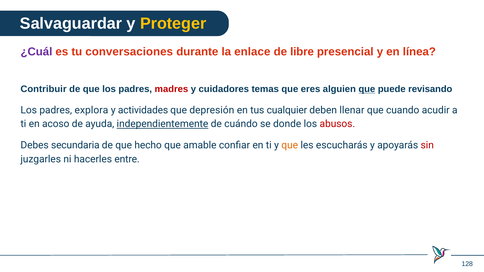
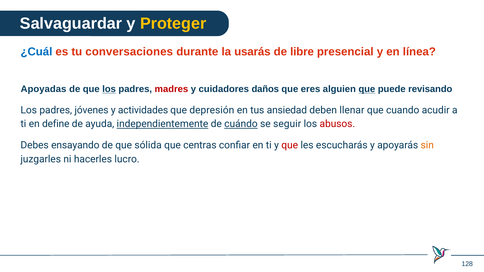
¿Cuál colour: purple -> blue (36, 52)
enlace: enlace -> usarás (252, 52)
Contribuir: Contribuir -> Apoyadas (44, 89)
los underline: none -> present (109, 89)
temas: temas -> daños (265, 89)
explora: explora -> jóvenes (92, 110)
cualquier: cualquier -> ansiedad (287, 110)
acoso: acoso -> define (56, 124)
cuándo underline: none -> present (241, 124)
donde: donde -> seguir (287, 124)
secundaria: secundaria -> ensayando (75, 145)
hecho: hecho -> sólida (148, 145)
amable: amable -> centras (200, 145)
que colour: orange -> red (290, 145)
sin colour: red -> orange (427, 145)
entre: entre -> lucro (127, 159)
